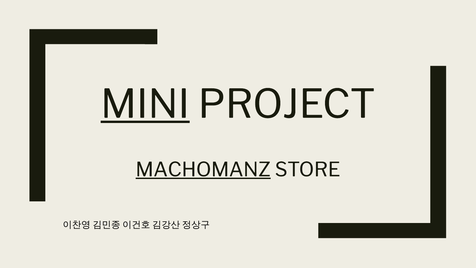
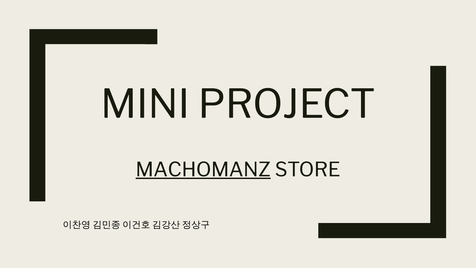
MINI underline: present -> none (145, 105)
